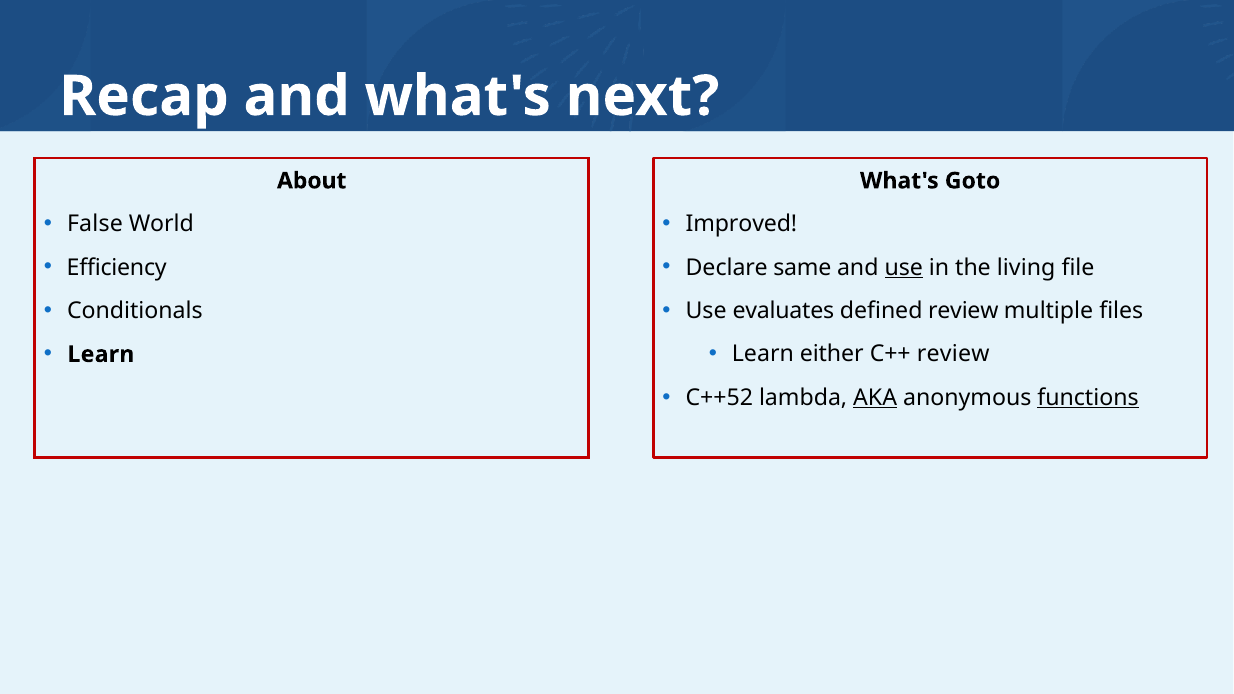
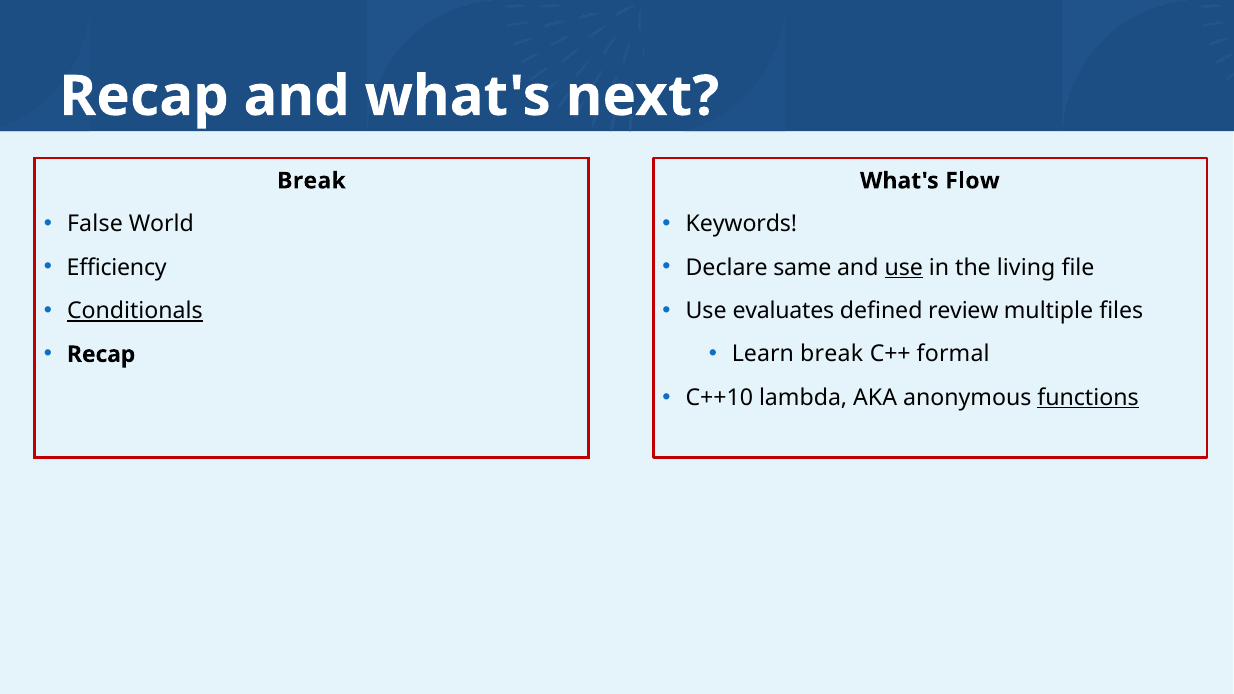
About: About -> Break (312, 181)
Goto: Goto -> Flow (972, 181)
Improved: Improved -> Keywords (741, 224)
Conditionals underline: none -> present (135, 311)
Learn: Learn -> Recap (101, 354)
Learn either: either -> break (832, 354)
C++ review: review -> formal (953, 354)
C++52: C++52 -> C++10 (719, 398)
AKA underline: present -> none (875, 398)
